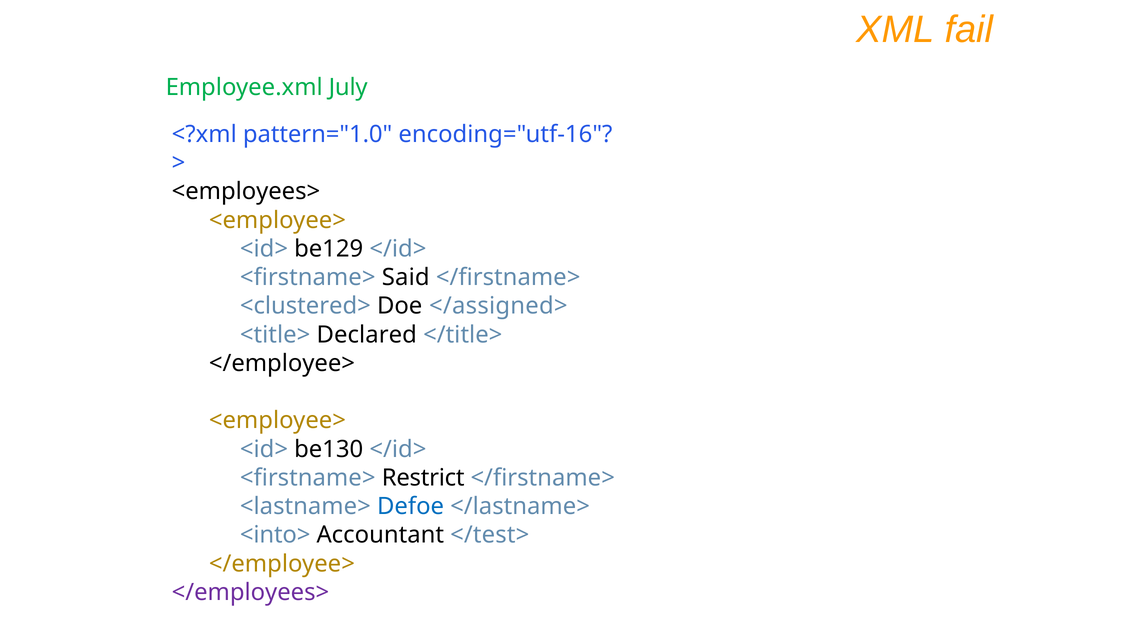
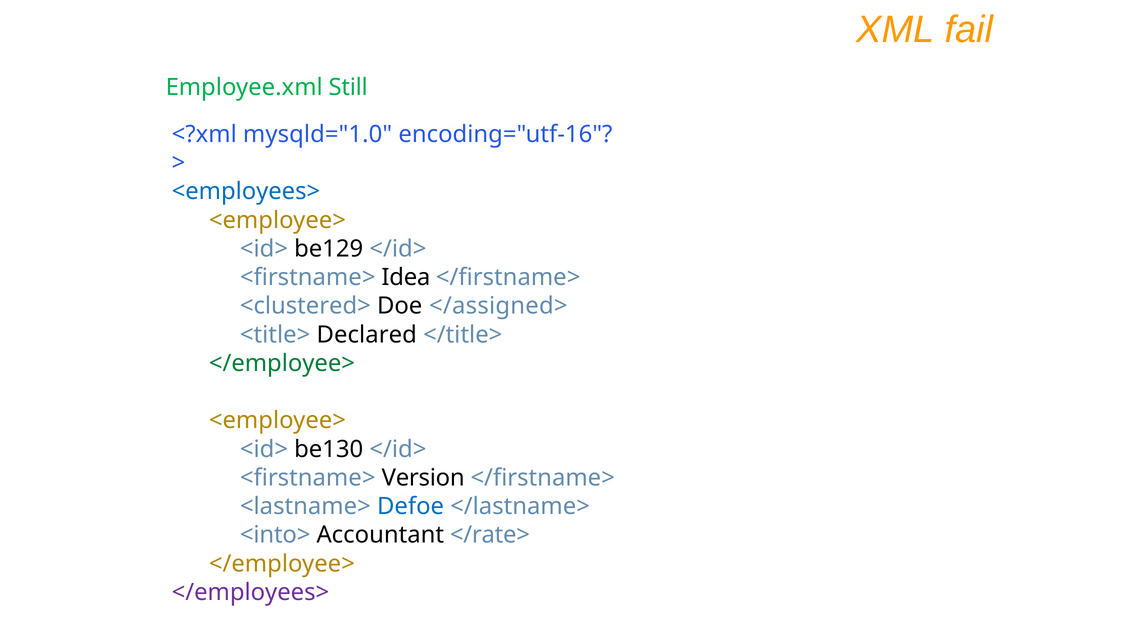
July: July -> Still (348, 87)
pattern="1.0: pattern="1.0 -> mysqld="1.0 (318, 134)
<employees> colour: black -> blue (246, 192)
Said: Said -> Idea (406, 277)
</employee> colour: black -> green (282, 363)
Restrict: Restrict -> Version (423, 478)
</test>: </test> -> </rate> (490, 535)
